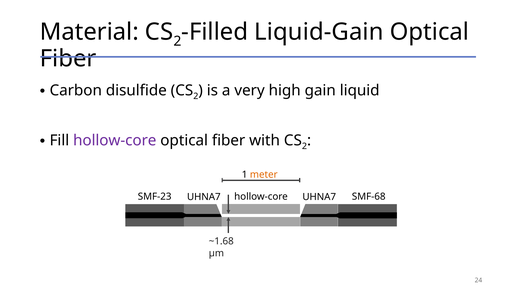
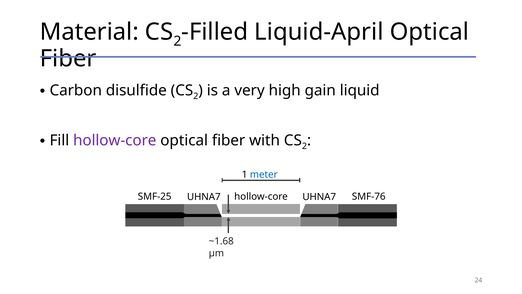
Liquid-Gain: Liquid-Gain -> Liquid-April (319, 32)
meter colour: orange -> blue (264, 174)
SMF-23: SMF-23 -> SMF-25 (155, 197)
SMF-68: SMF-68 -> SMF-76 (369, 196)
